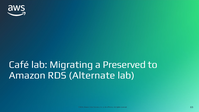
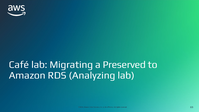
Alternate: Alternate -> Analyzing (92, 75)
